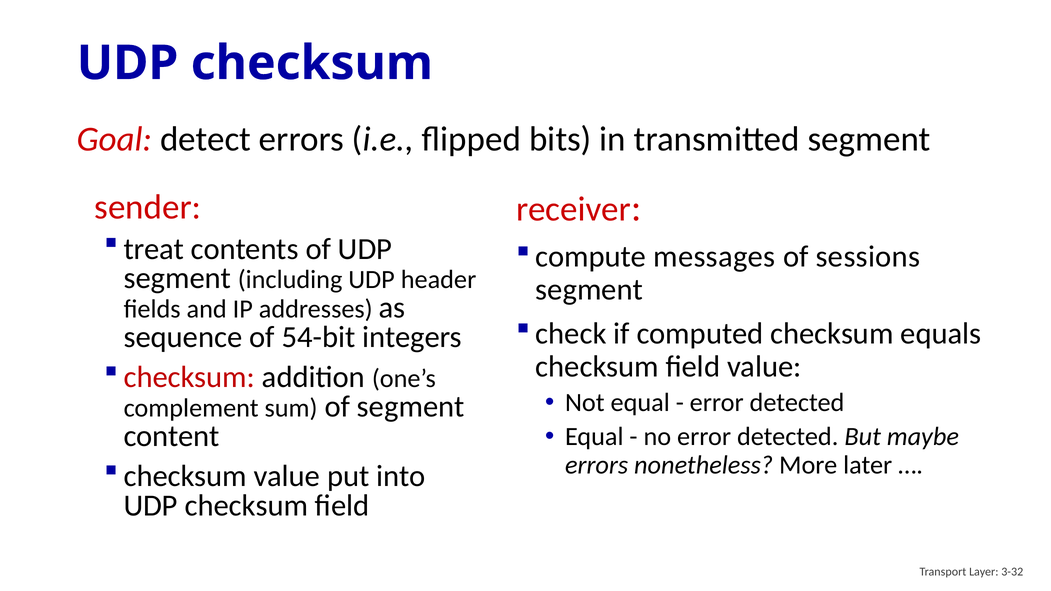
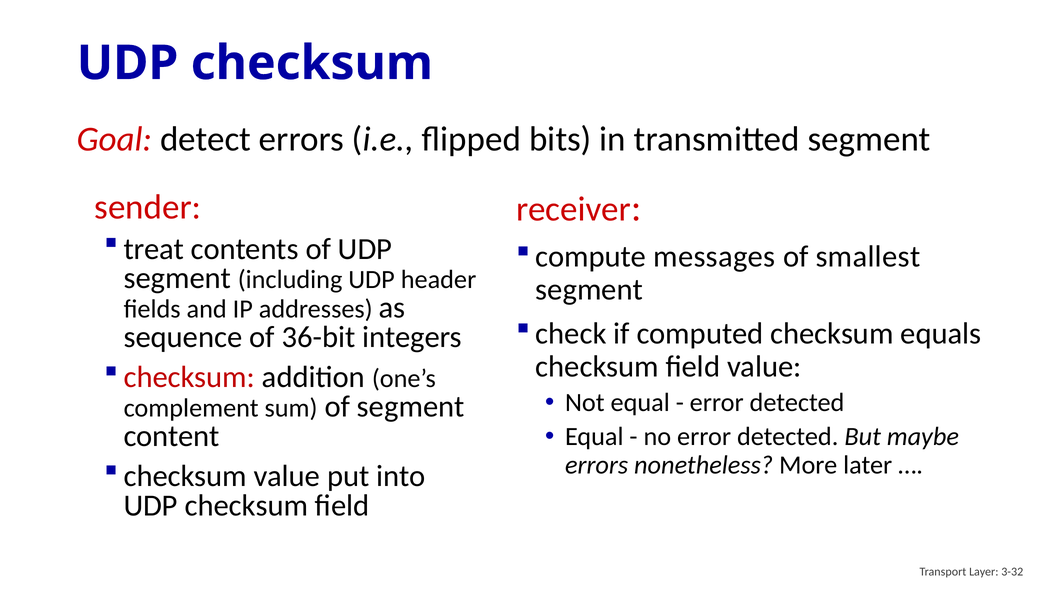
sessions: sessions -> smallest (868, 256)
54-bit: 54-bit -> 36-bit (319, 337)
